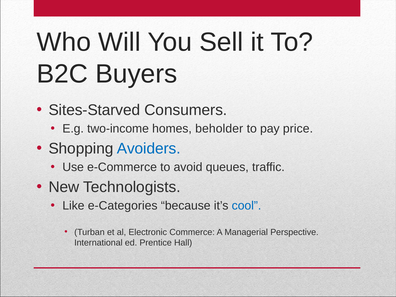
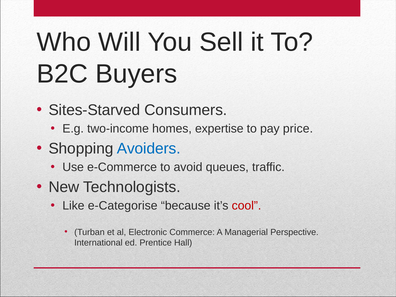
beholder: beholder -> expertise (219, 129)
e-Categories: e-Categories -> e-Categorise (123, 206)
cool colour: blue -> red (246, 206)
